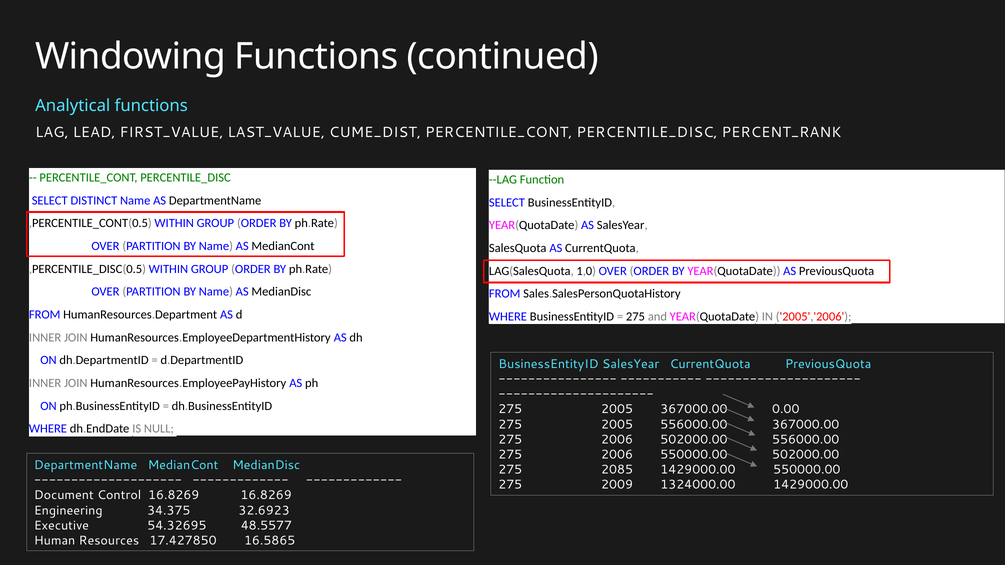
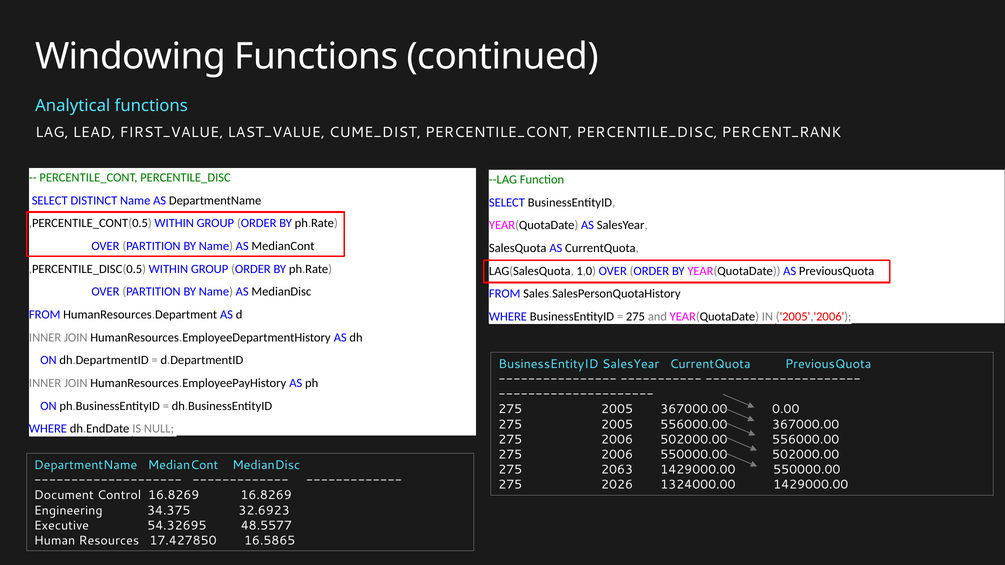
2085: 2085 -> 2063 (617, 470)
2009: 2009 -> 2026 (617, 485)
